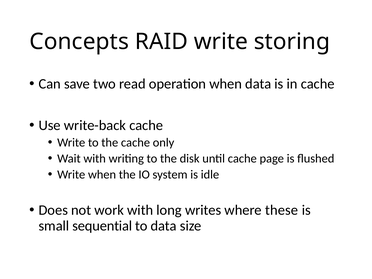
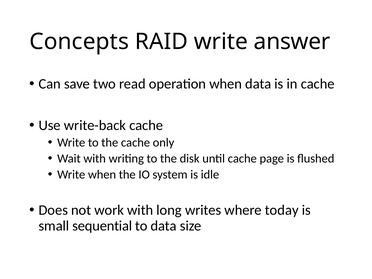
storing: storing -> answer (292, 42)
these: these -> today (282, 210)
